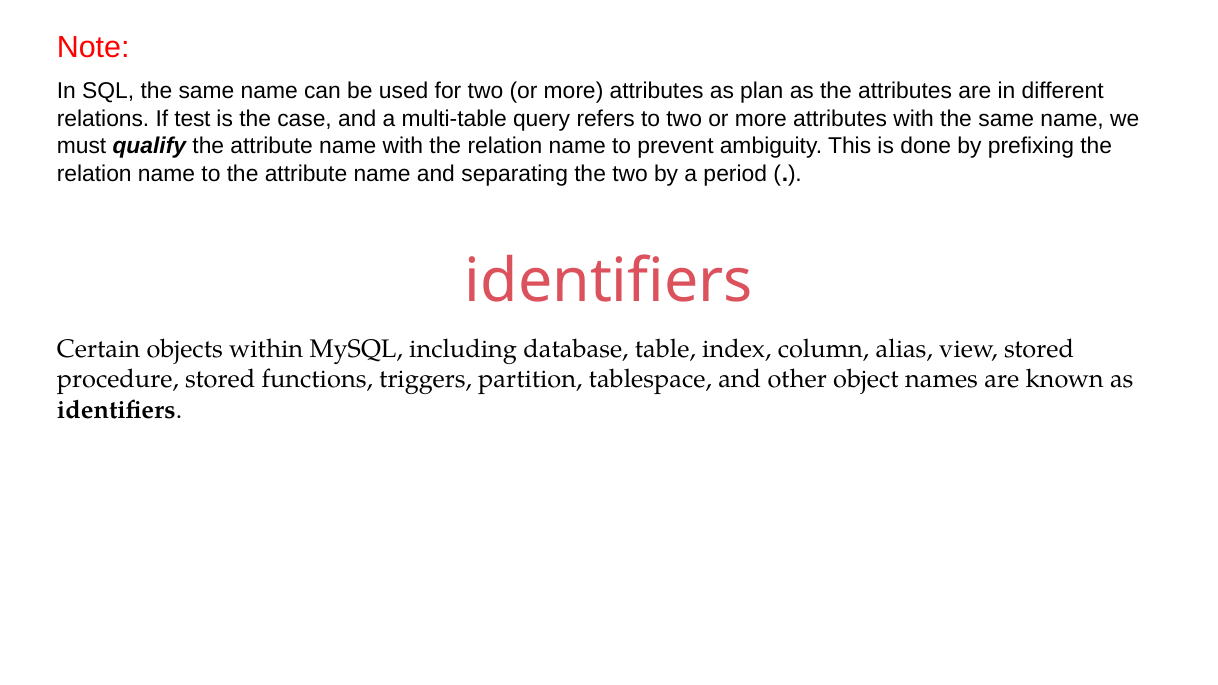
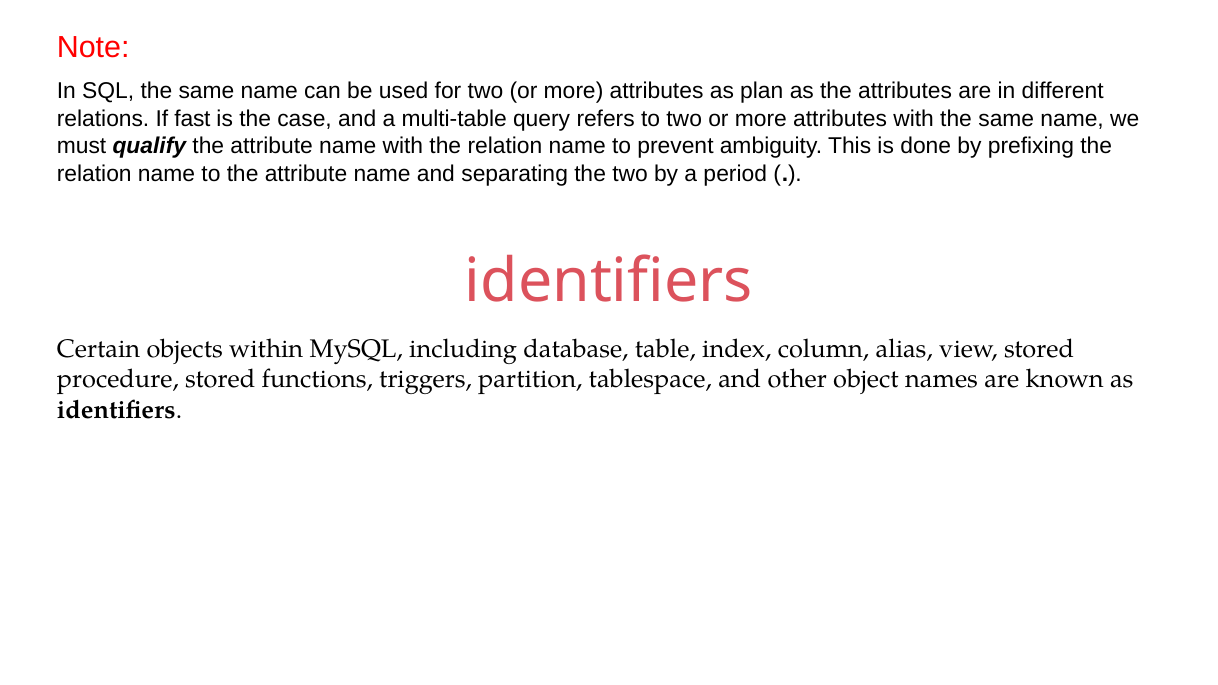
test: test -> fast (193, 119)
